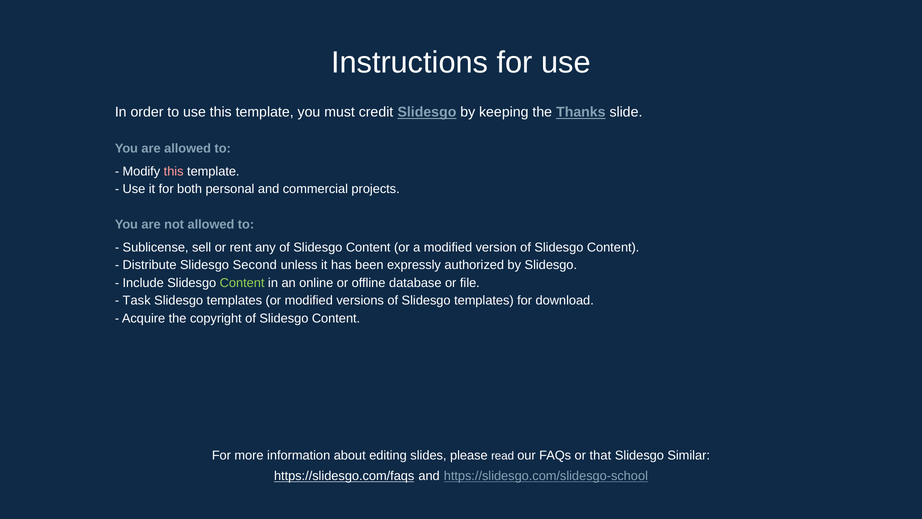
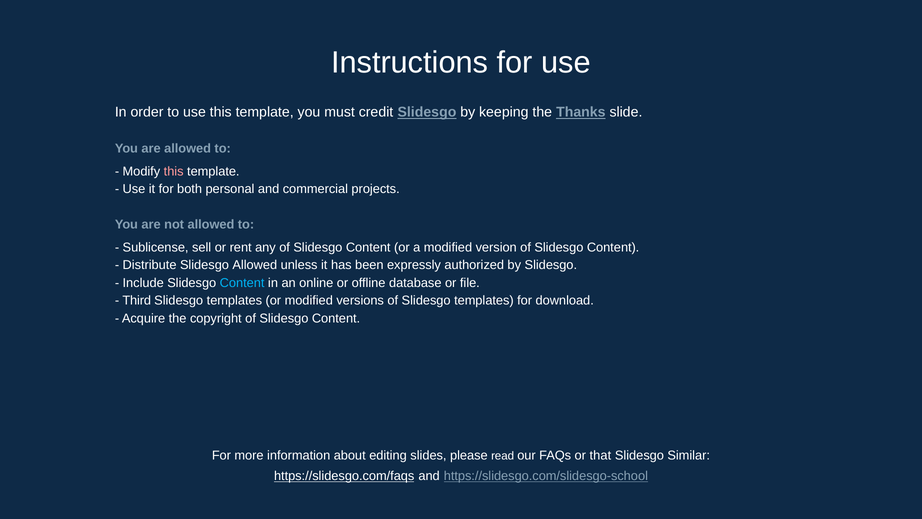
Slidesgo Second: Second -> Allowed (255, 265)
Content colour: light green -> light blue (242, 283)
Task: Task -> Third (137, 300)
